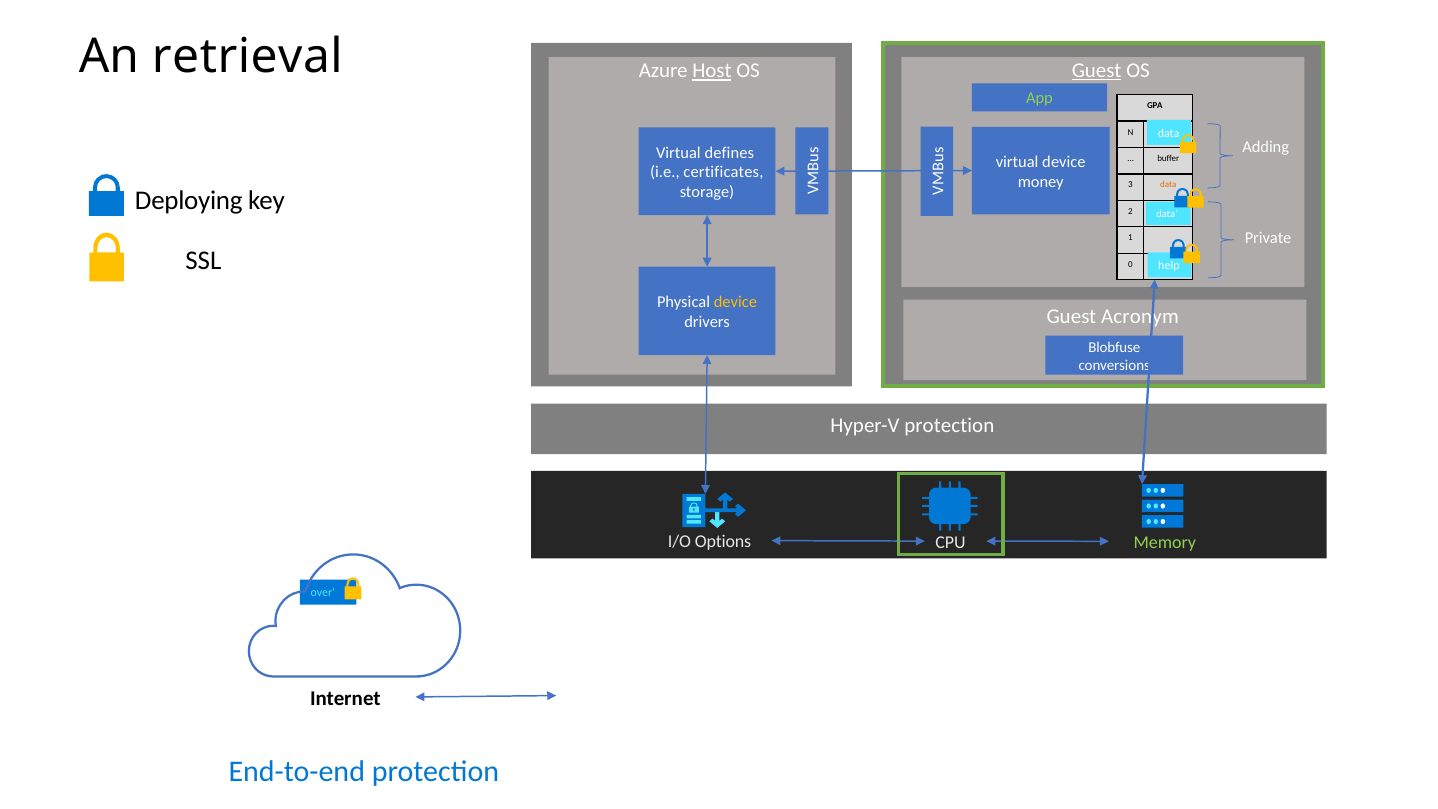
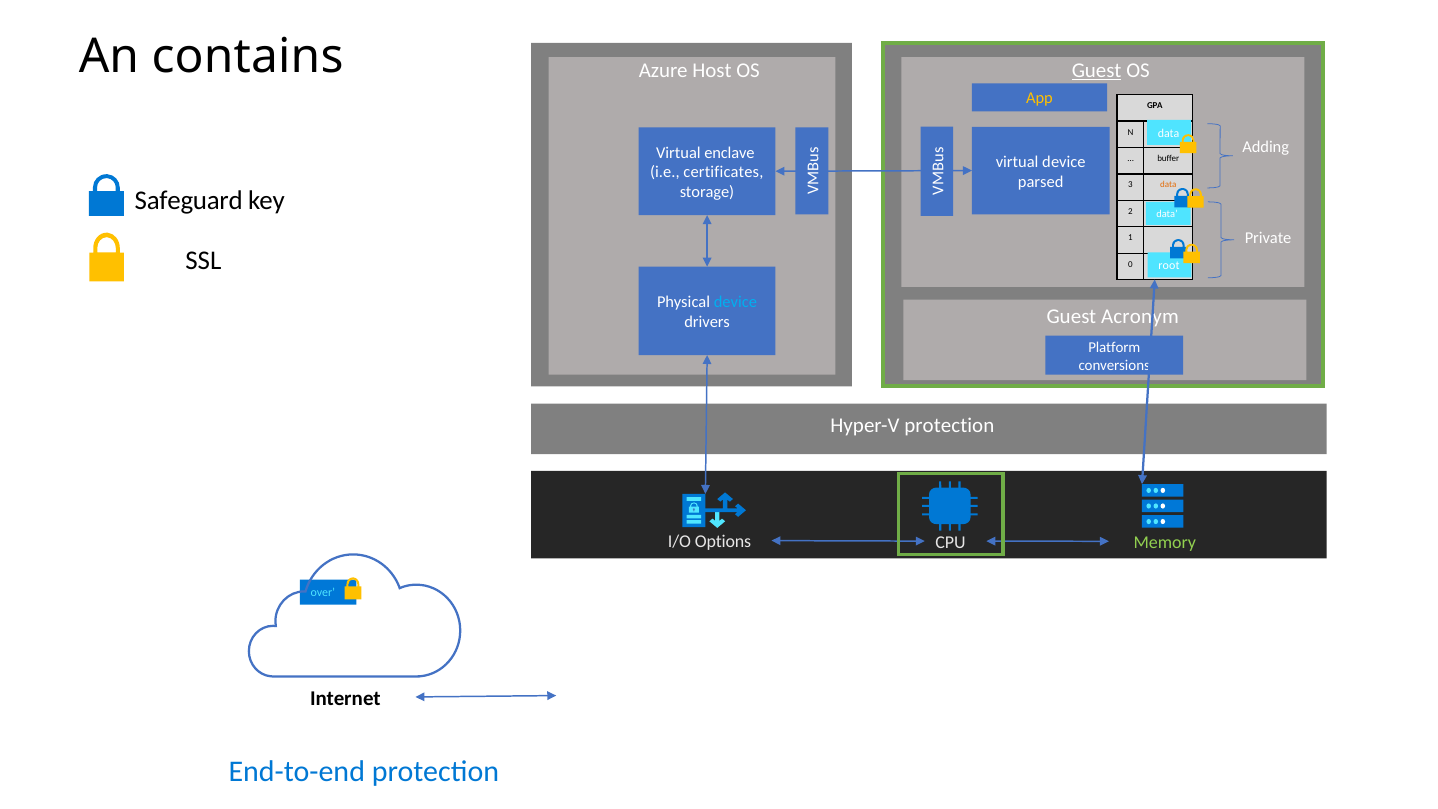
retrieval: retrieval -> contains (248, 57)
Host underline: present -> none (712, 71)
App colour: light green -> yellow (1039, 99)
defines: defines -> enclave (729, 153)
money: money -> parsed (1041, 182)
Deploying: Deploying -> Safeguard (189, 201)
help: help -> root (1169, 266)
device colour: yellow -> light blue (735, 302)
Blobfuse: Blobfuse -> Platform (1114, 347)
